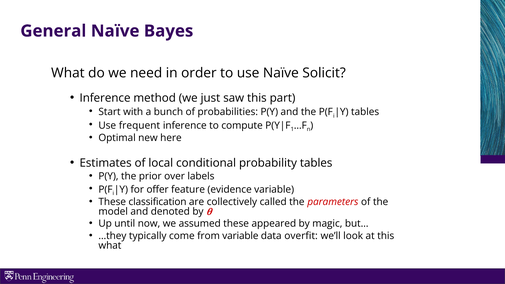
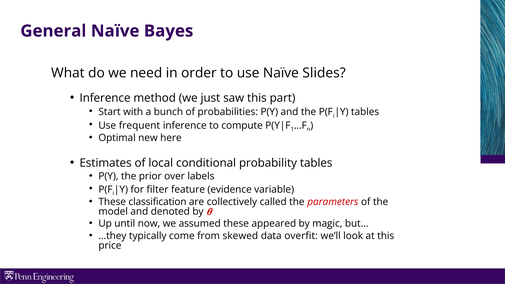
Solicit: Solicit -> Slides (324, 73)
offer: offer -> filter (157, 189)
from variable: variable -> skewed (240, 236)
what: what -> price (110, 246)
